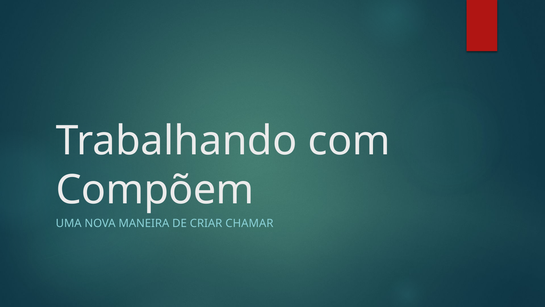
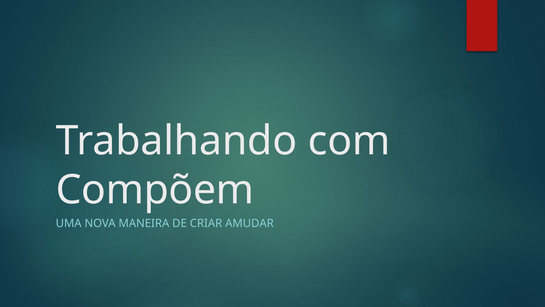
CHAMAR: CHAMAR -> AMUDAR (249, 223)
